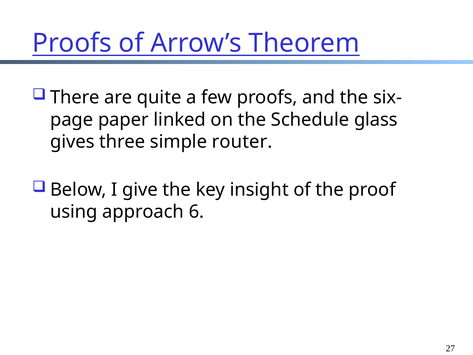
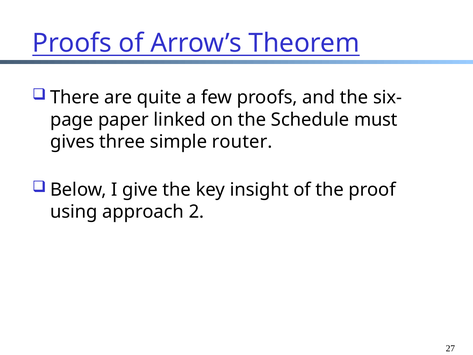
glass: glass -> must (376, 120)
6: 6 -> 2 (196, 212)
